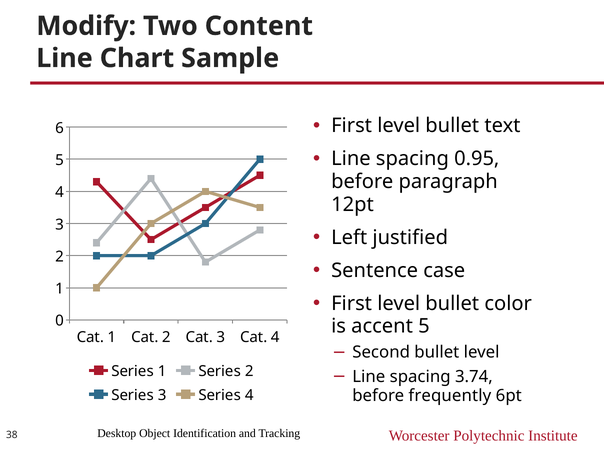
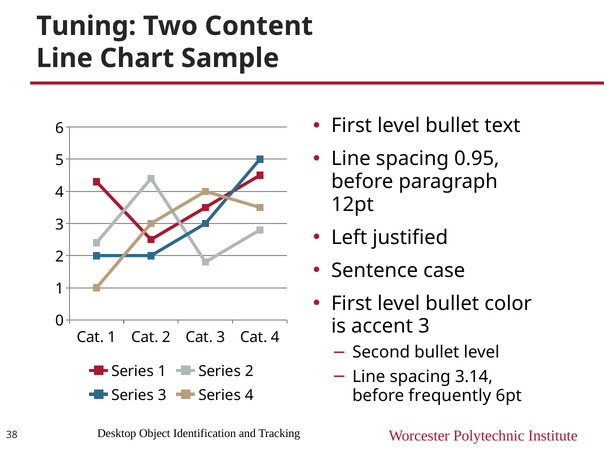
Modify: Modify -> Tuning (86, 26)
accent 5: 5 -> 3 (424, 326)
3.74: 3.74 -> 3.14 (474, 377)
